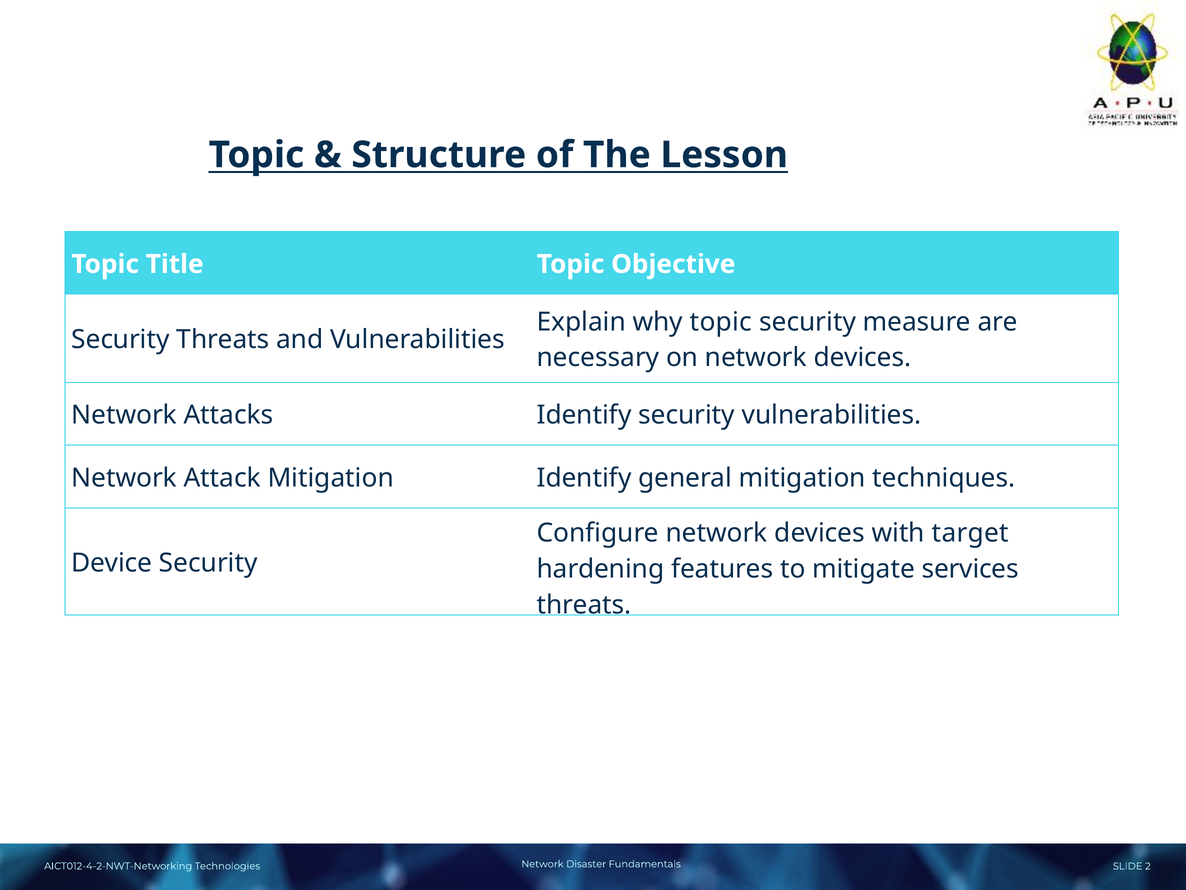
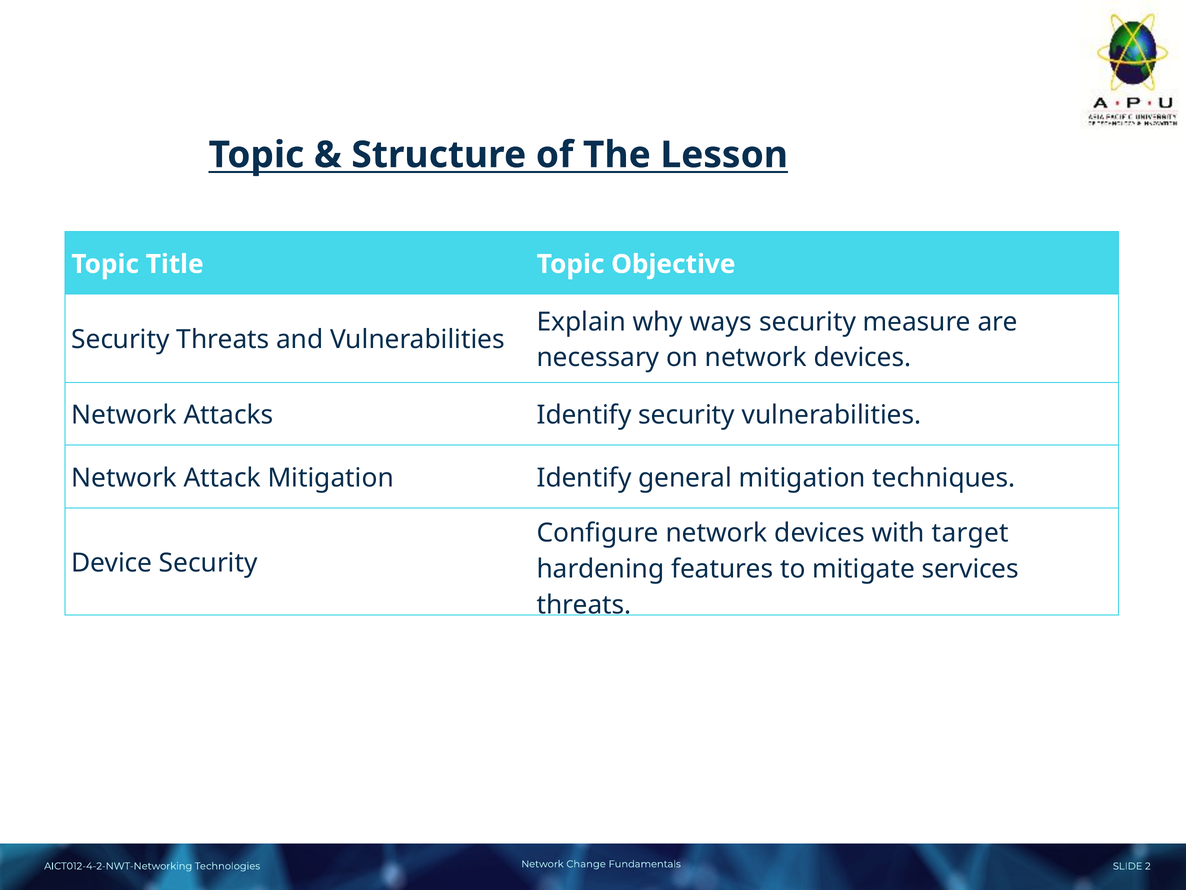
why topic: topic -> ways (721, 322)
Disaster: Disaster -> Change (586, 864)
